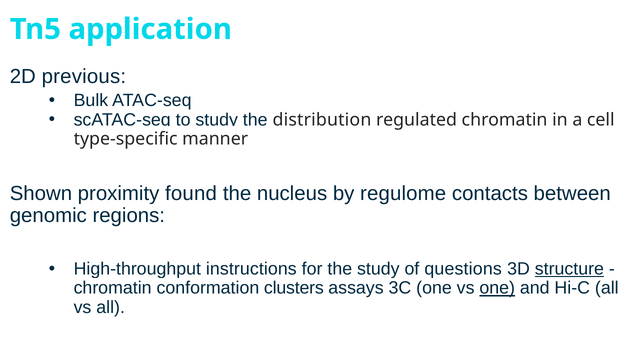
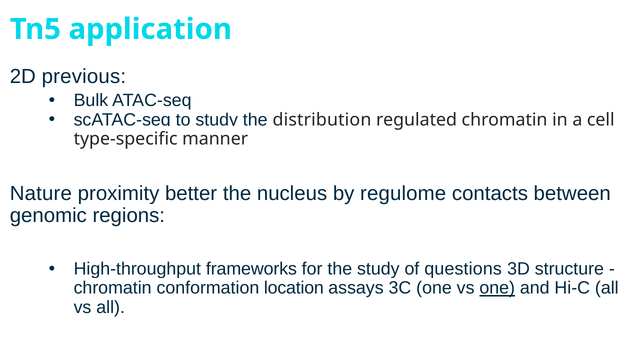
Shown: Shown -> Nature (41, 194)
found: found -> better (191, 194)
instructions: instructions -> frameworks (251, 269)
structure underline: present -> none (569, 269)
clusters: clusters -> location (294, 288)
